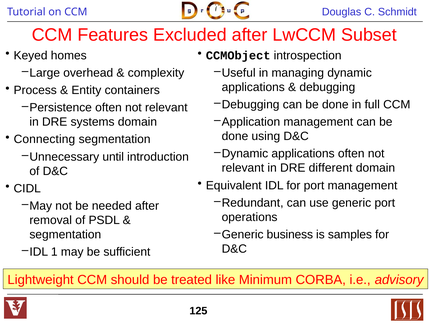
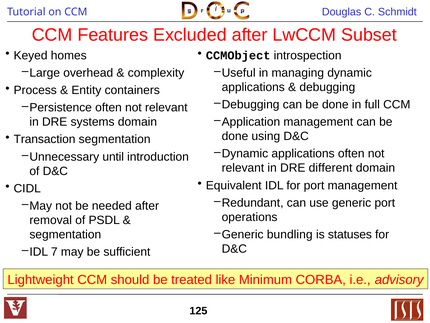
Connecting: Connecting -> Transaction (45, 139)
business: business -> bundling (290, 234)
samples: samples -> statuses (350, 234)
1: 1 -> 7 (54, 251)
